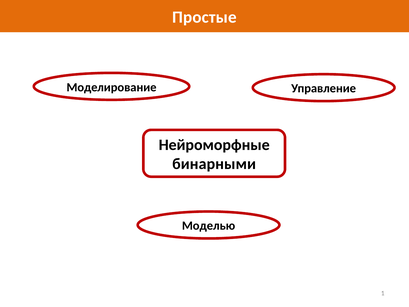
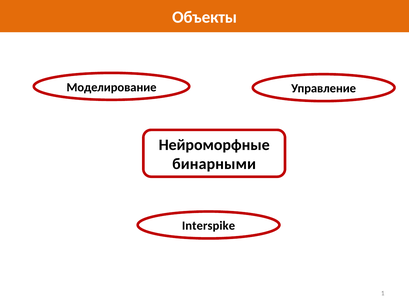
Простые: Простые -> Объекты (205, 17)
Моделью: Моделью -> Interspike (208, 226)
